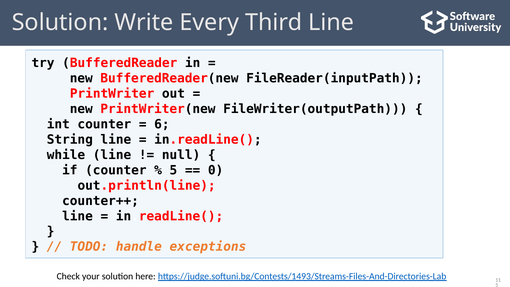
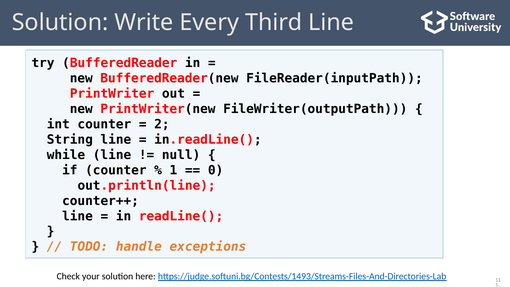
6: 6 -> 2 (162, 124)
5: 5 -> 1 (173, 170)
